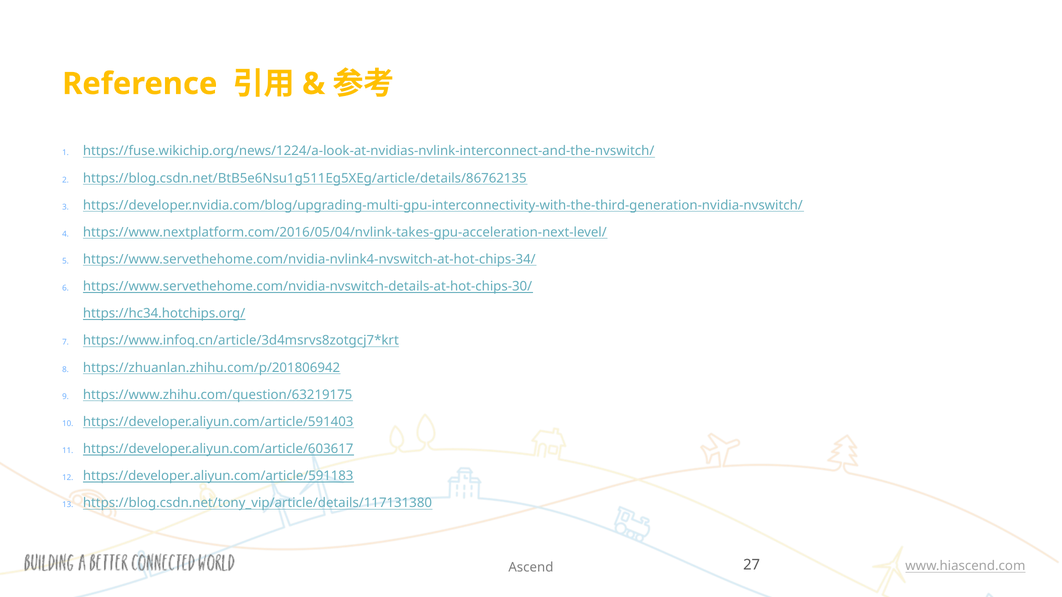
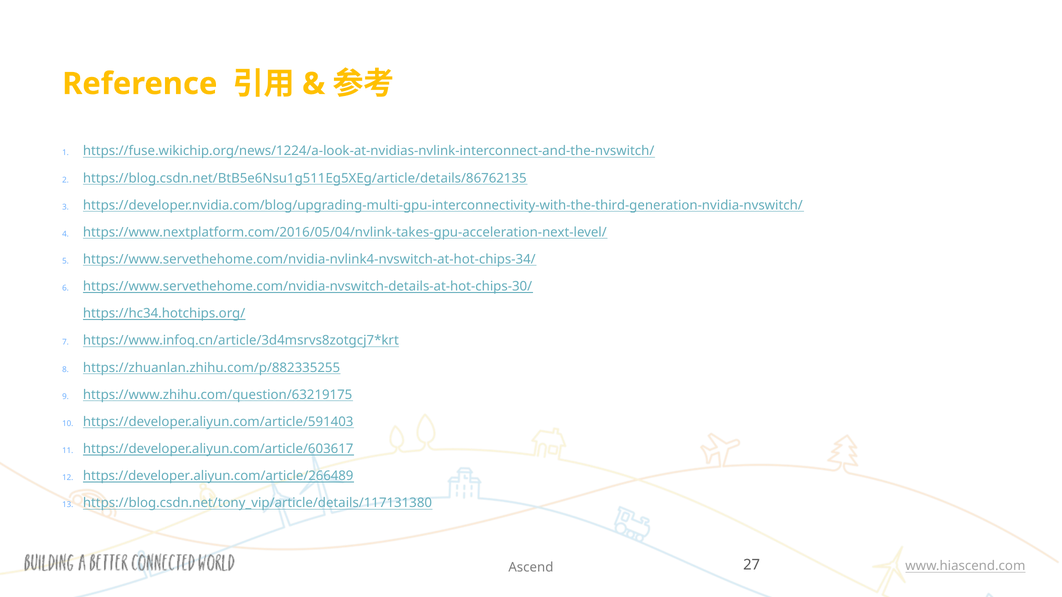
https://zhuanlan.zhihu.com/p/201806942: https://zhuanlan.zhihu.com/p/201806942 -> https://zhuanlan.zhihu.com/p/882335255 (212, 368)
https://developer.aliyun.com/article/591183: https://developer.aliyun.com/article/591183 -> https://developer.aliyun.com/article/266489 (218, 476)
